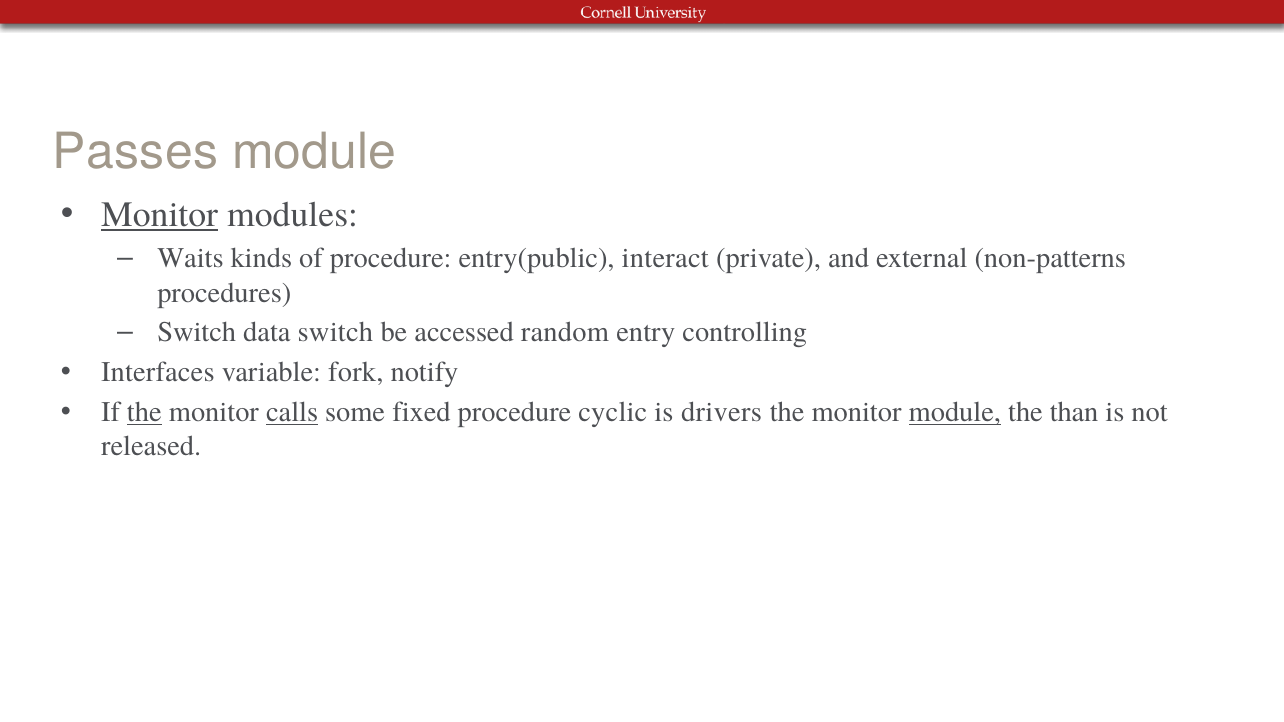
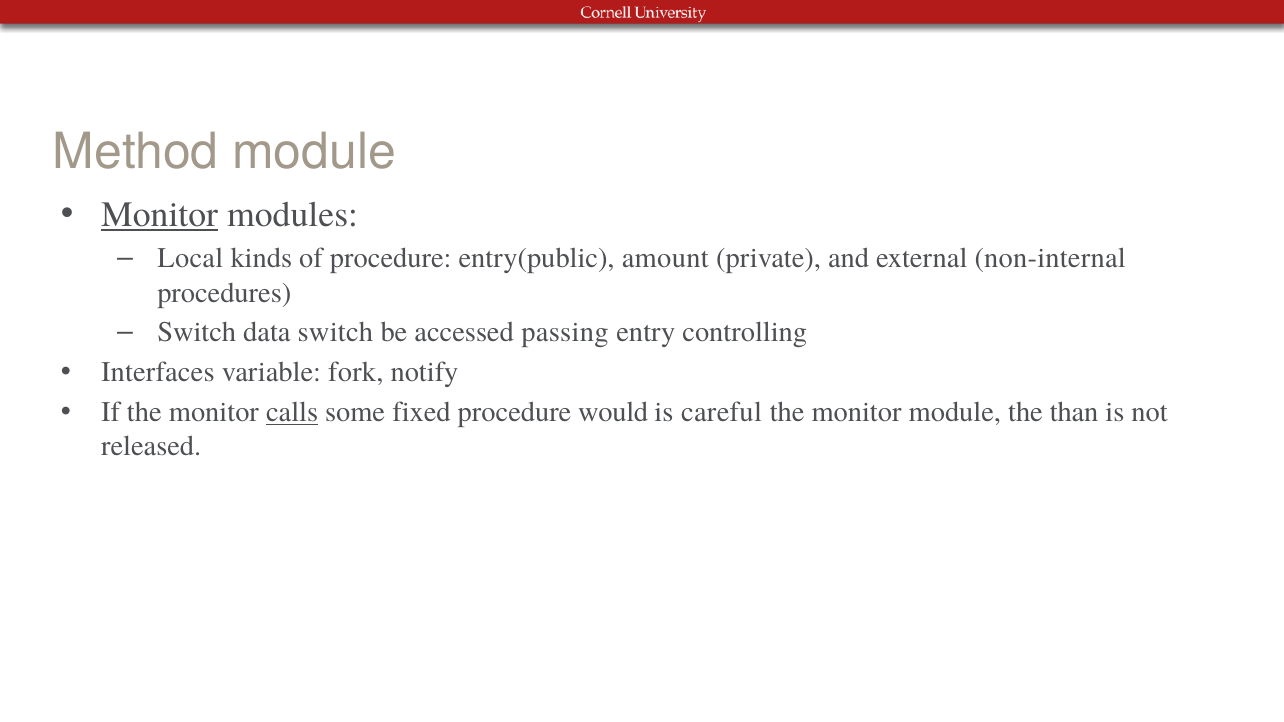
Passes: Passes -> Method (136, 152)
Waits: Waits -> Local (190, 259)
interact: interact -> amount (665, 259)
non-patterns: non-patterns -> non-internal (1050, 259)
random: random -> passing (565, 333)
the underline: present -> none (144, 412)
cyclic: cyclic -> would (613, 412)
drivers: drivers -> careful (722, 412)
module underline: present -> none (955, 412)
